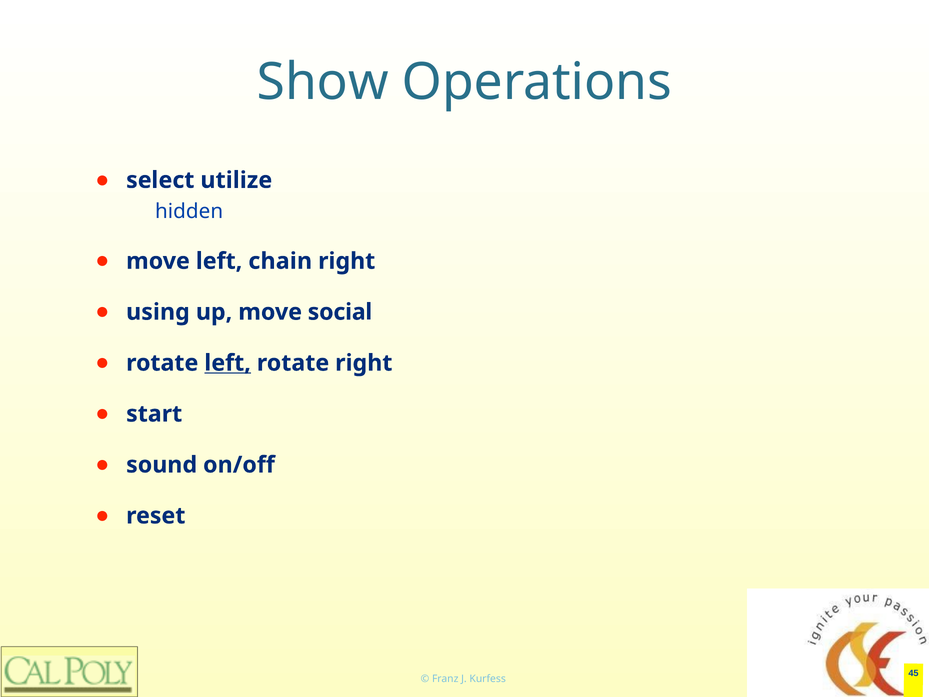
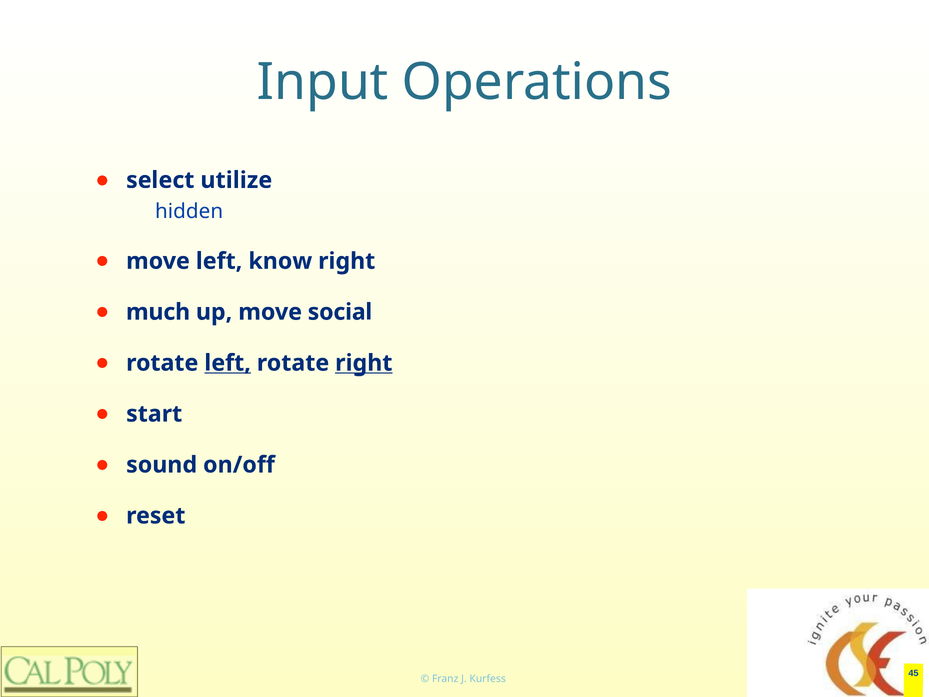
Show: Show -> Input (323, 82)
chain: chain -> know (280, 261)
using: using -> much (158, 312)
right underline: none -> present (364, 363)
